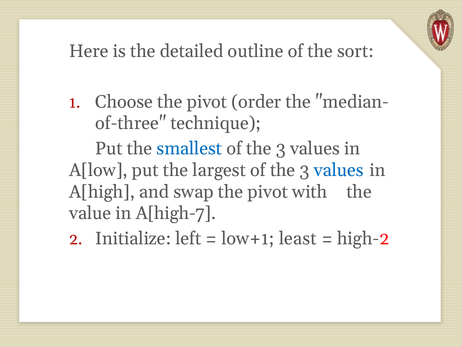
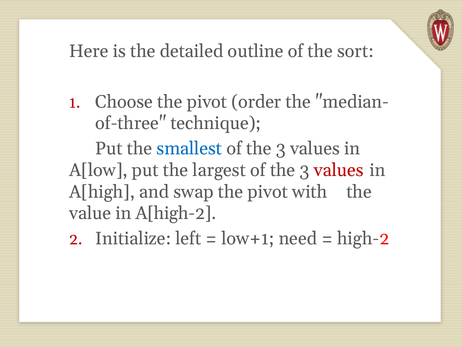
values colour: blue -> red (339, 170)
A[high-7: A[high-7 -> A[high-2 (176, 213)
least: least -> need (298, 238)
